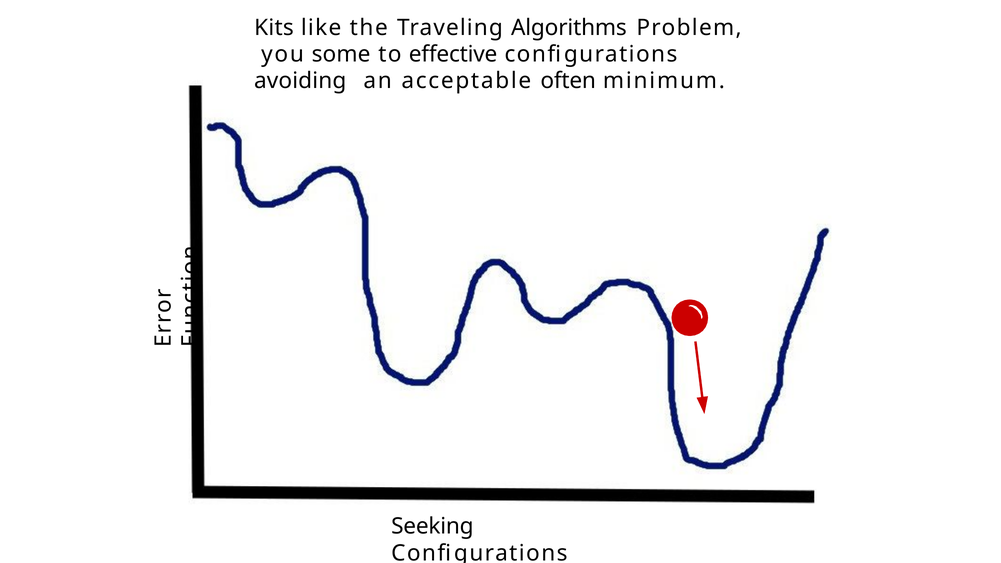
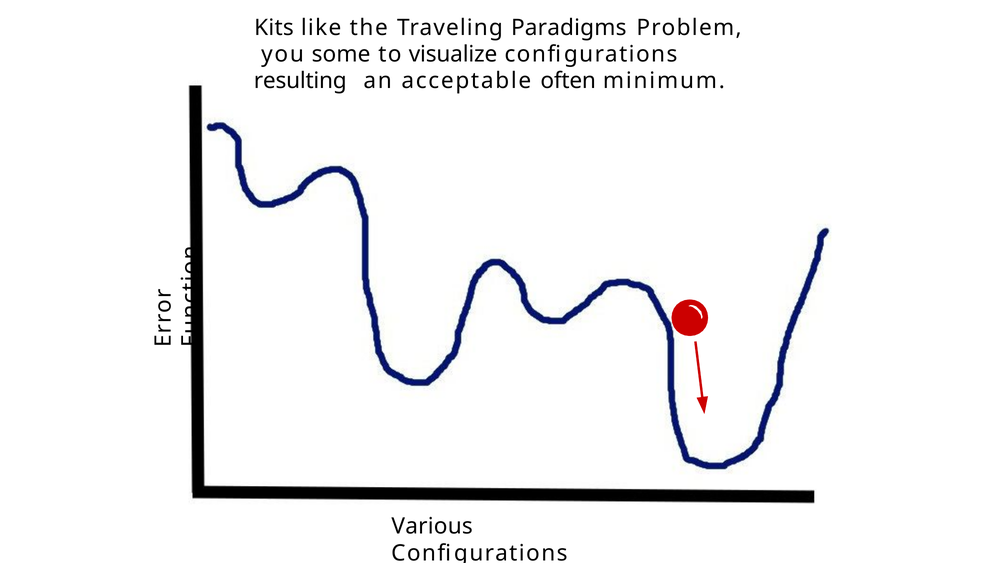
Algorithms: Algorithms -> Paradigms (569, 28)
effective: effective -> visualize (453, 54)
avoiding: avoiding -> resulting (300, 81)
Seeking: Seeking -> Various (432, 527)
